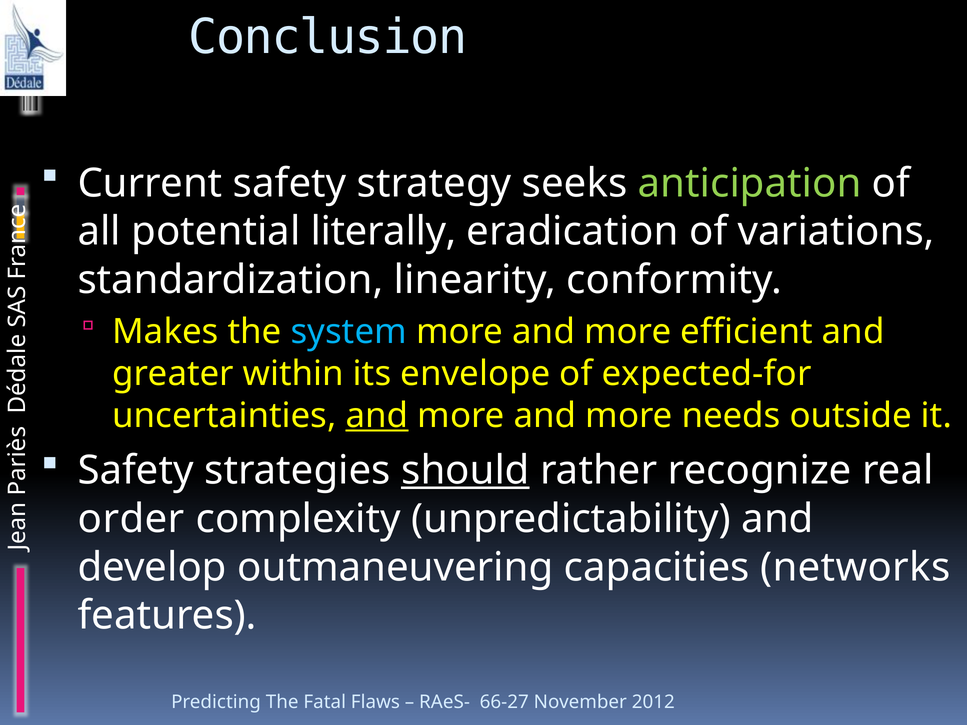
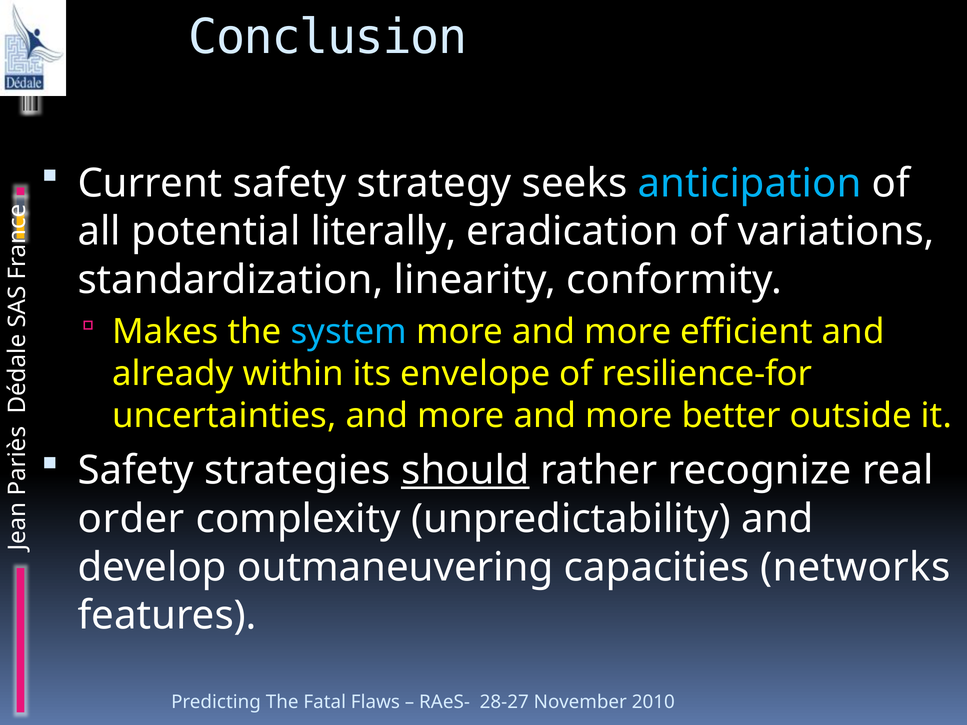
anticipation colour: light green -> light blue (750, 183)
greater: greater -> already (173, 374)
expected-for: expected-for -> resilience-for (707, 374)
and underline: present -> none (377, 416)
needs: needs -> better (731, 416)
66-27: 66-27 -> 28-27 (504, 702)
2012: 2012 -> 2010 (653, 702)
